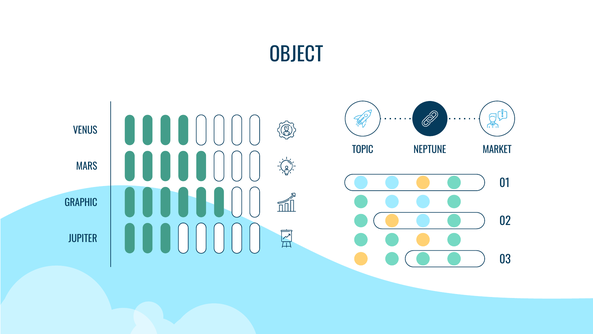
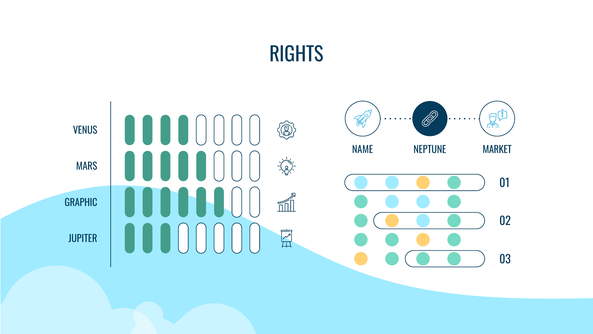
OBJECT: OBJECT -> RIGHTS (296, 55)
TOPIC: TOPIC -> NAME (363, 150)
